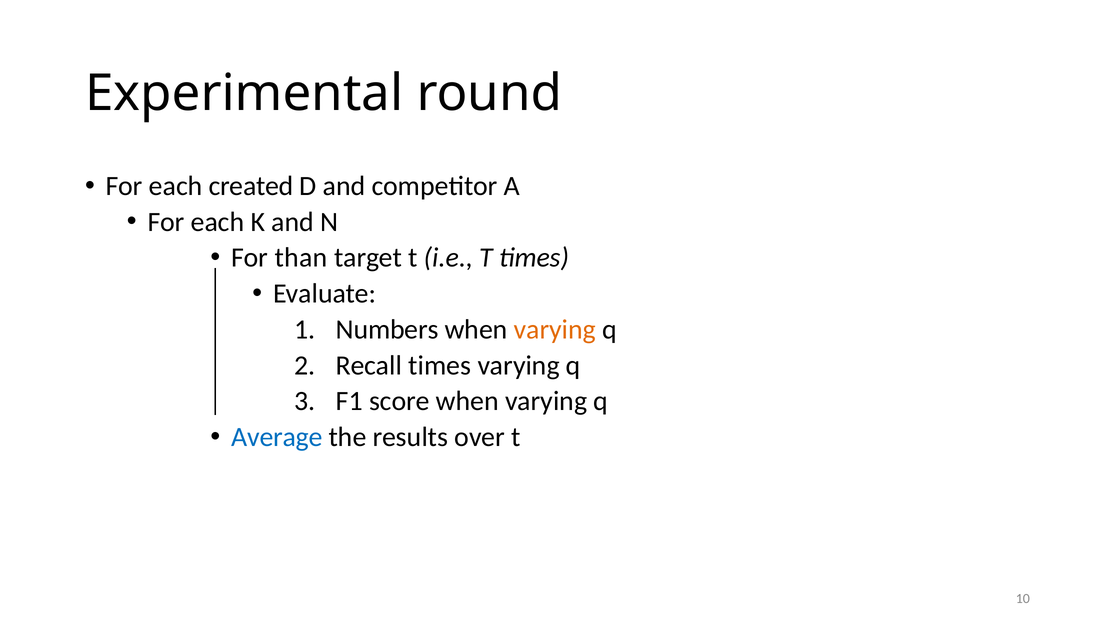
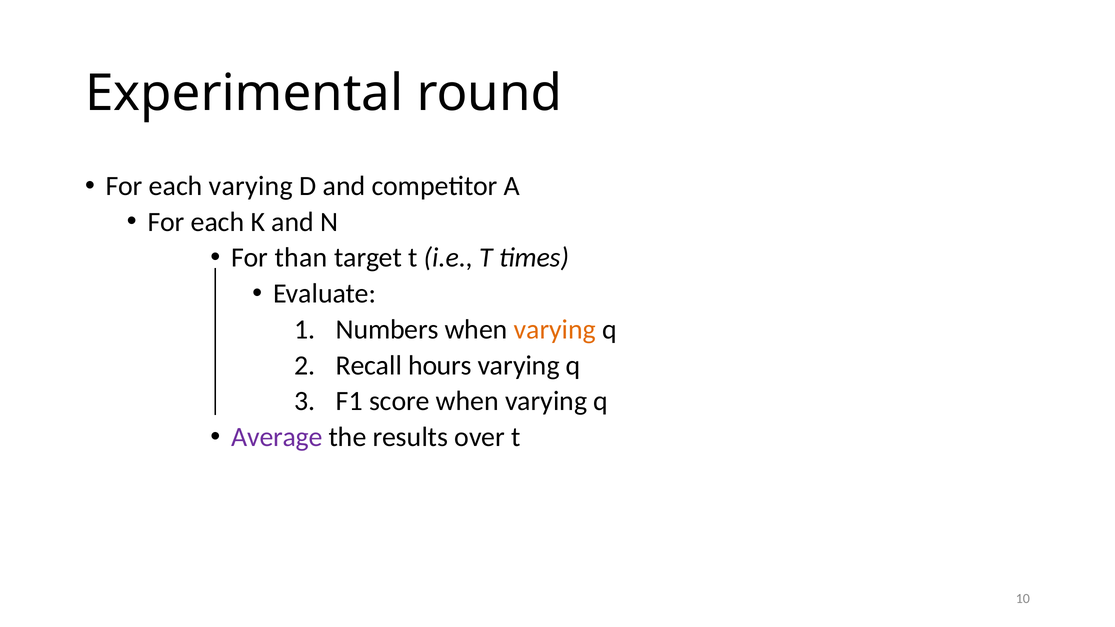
each created: created -> varying (251, 186)
Recall times: times -> hours (440, 365)
Average colour: blue -> purple (277, 437)
